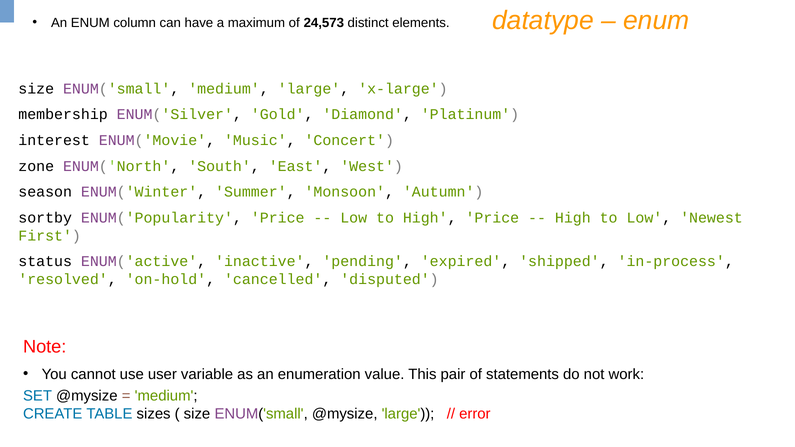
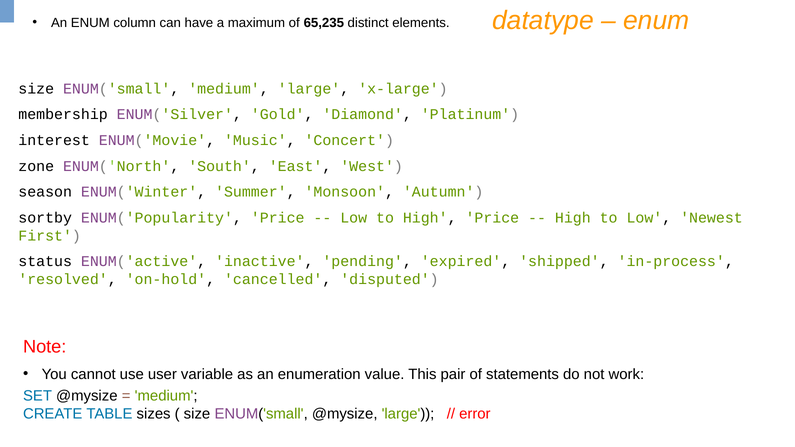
24,573: 24,573 -> 65,235 (324, 23)
